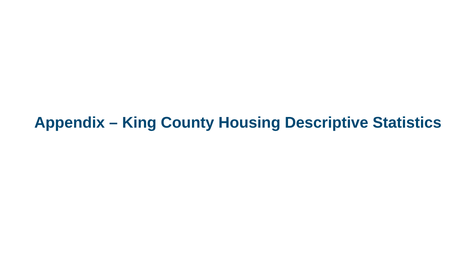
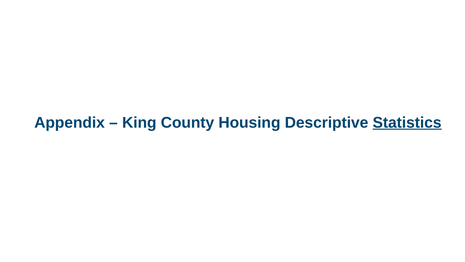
Statistics underline: none -> present (407, 122)
